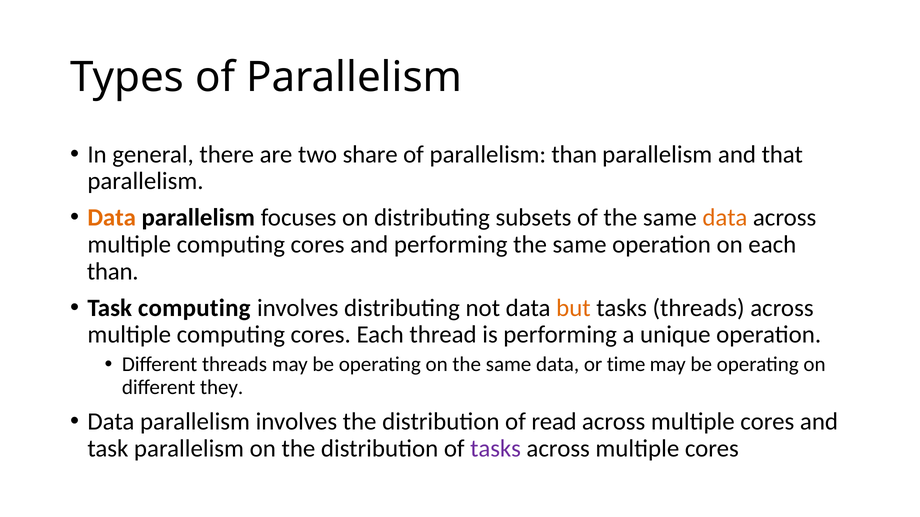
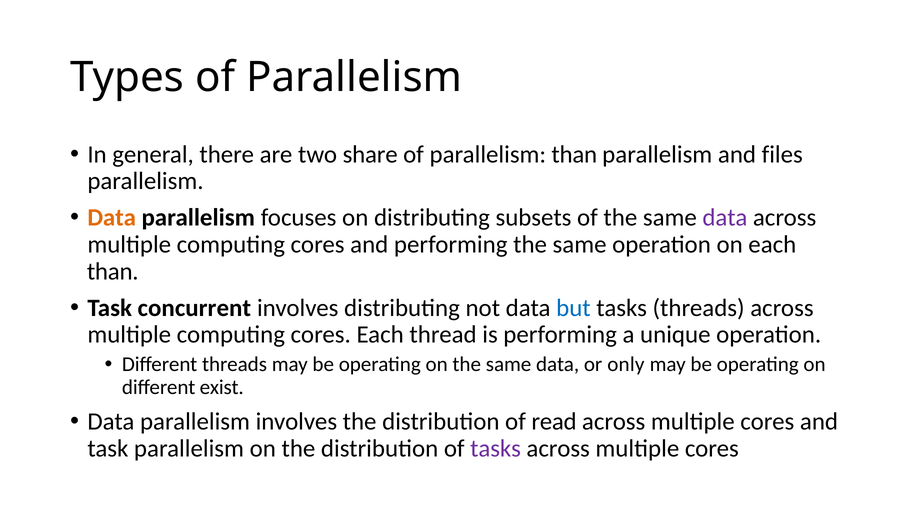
that: that -> files (782, 154)
data colour: orange -> purple (725, 218)
Task computing: computing -> concurrent (194, 308)
but colour: orange -> blue (573, 308)
time: time -> only (626, 365)
they: they -> exist (222, 387)
